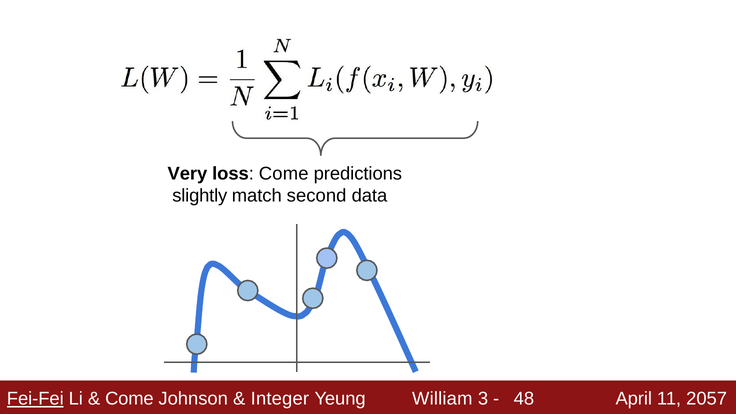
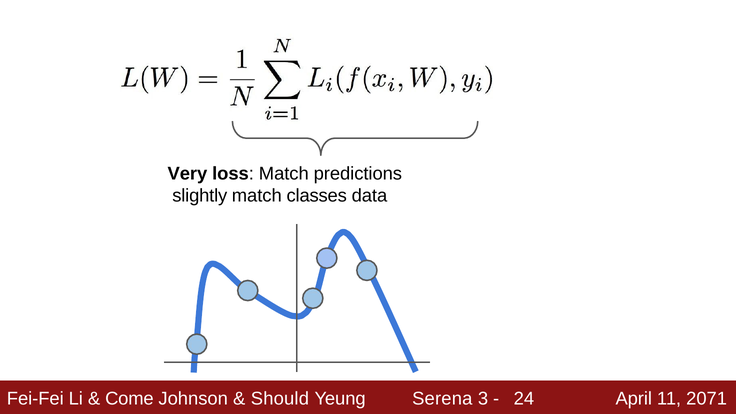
loss Come: Come -> Match (284, 174)
second: second -> classes (317, 196)
Fei-Fei underline: present -> none (35, 399)
Integer: Integer -> Should (280, 399)
William: William -> Serena (442, 399)
48: 48 -> 24 (524, 399)
2057: 2057 -> 2071 (707, 399)
